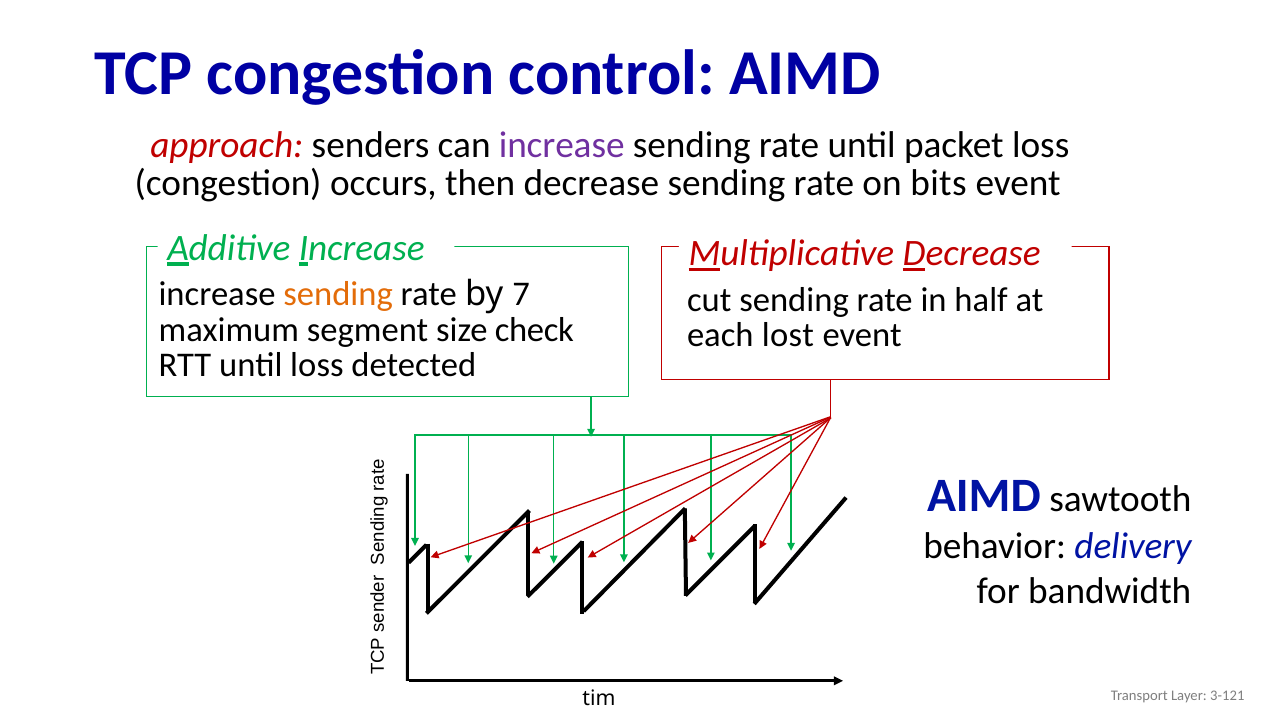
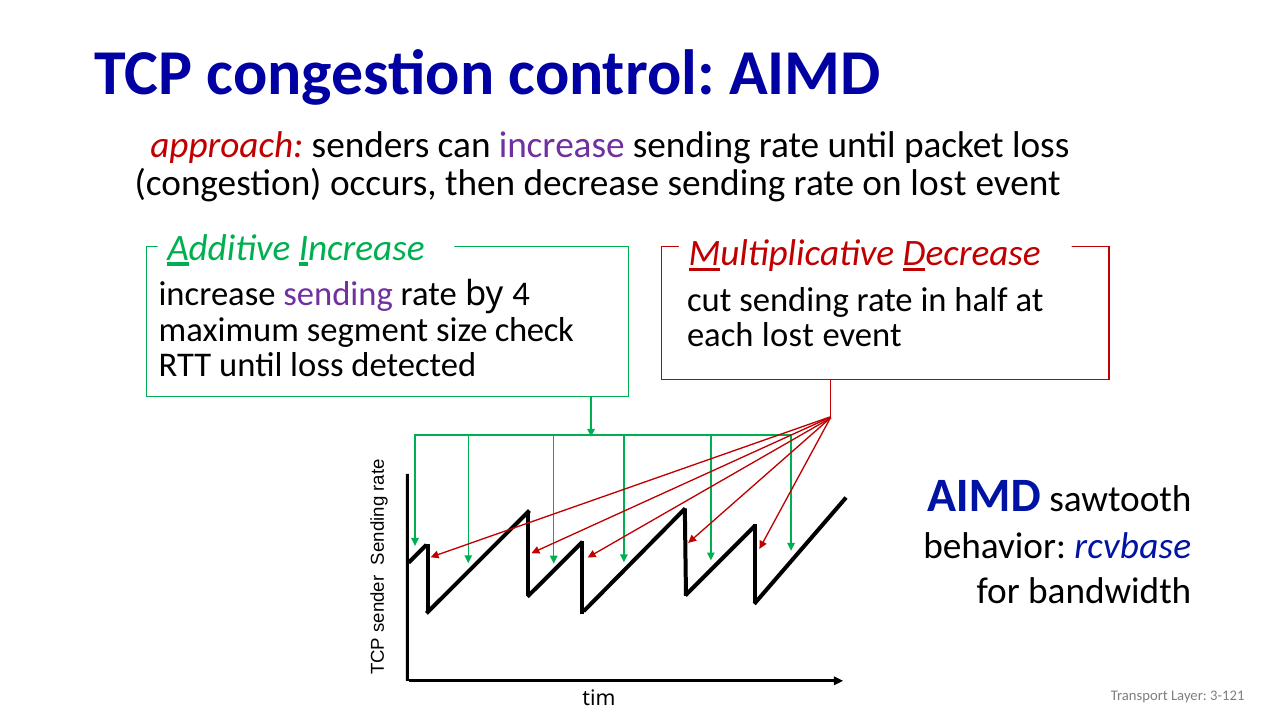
on bits: bits -> lost (938, 183)
sending colour: orange -> purple (338, 294)
7: 7 -> 4 (521, 294)
delivery: delivery -> rcvbase (1133, 546)
